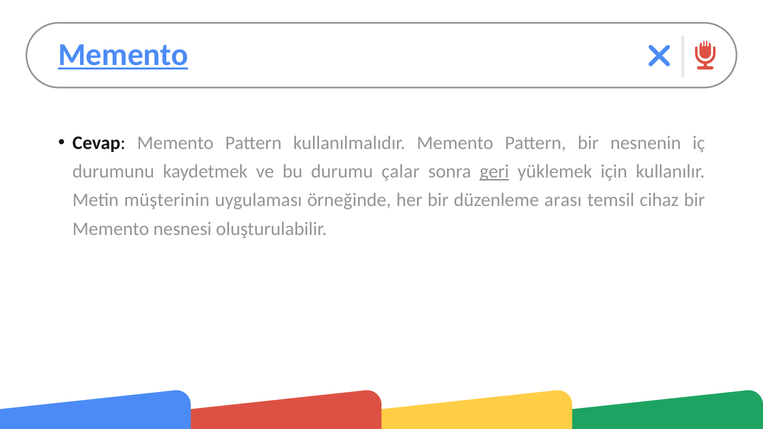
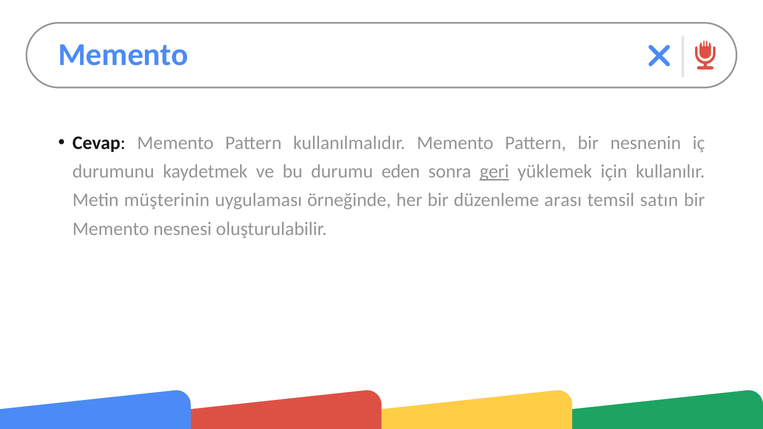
Memento underline: present -> none (123, 55)
çalar: çalar -> eden (401, 172)
cihaz: cihaz -> satın (659, 200)
